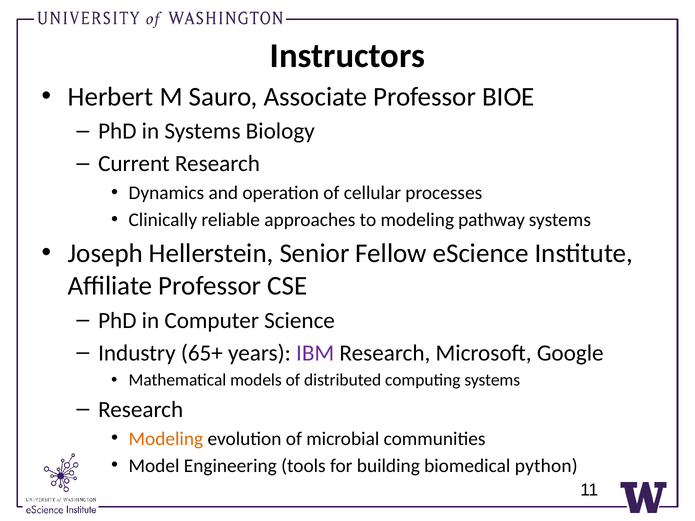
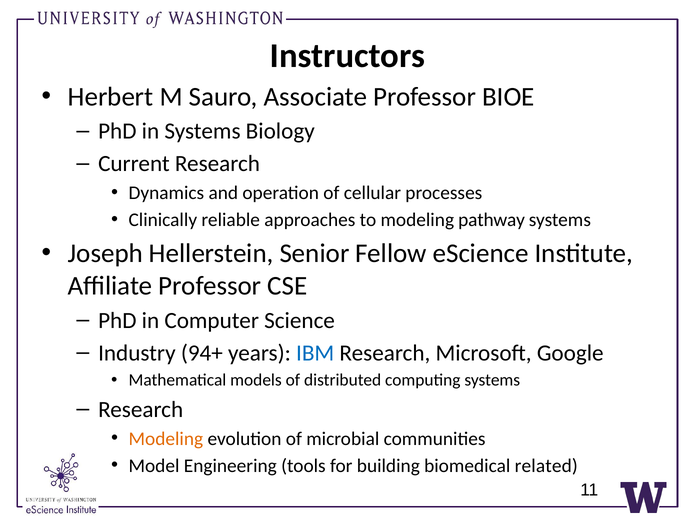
65+: 65+ -> 94+ (202, 353)
IBM colour: purple -> blue (315, 353)
python: python -> related (546, 466)
